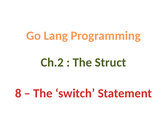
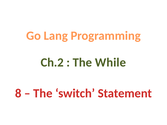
Struct: Struct -> While (110, 63)
